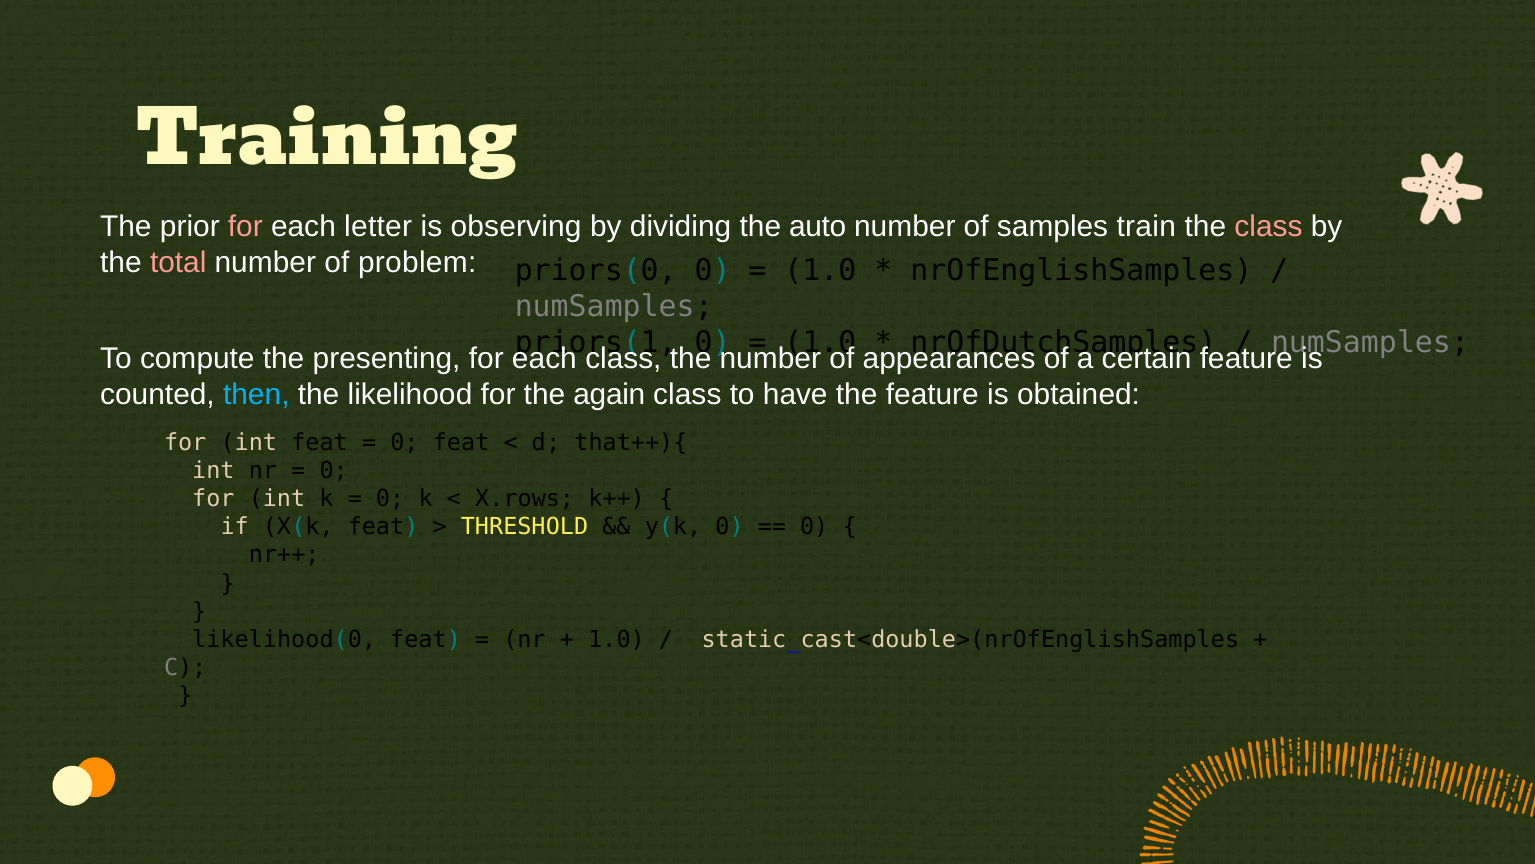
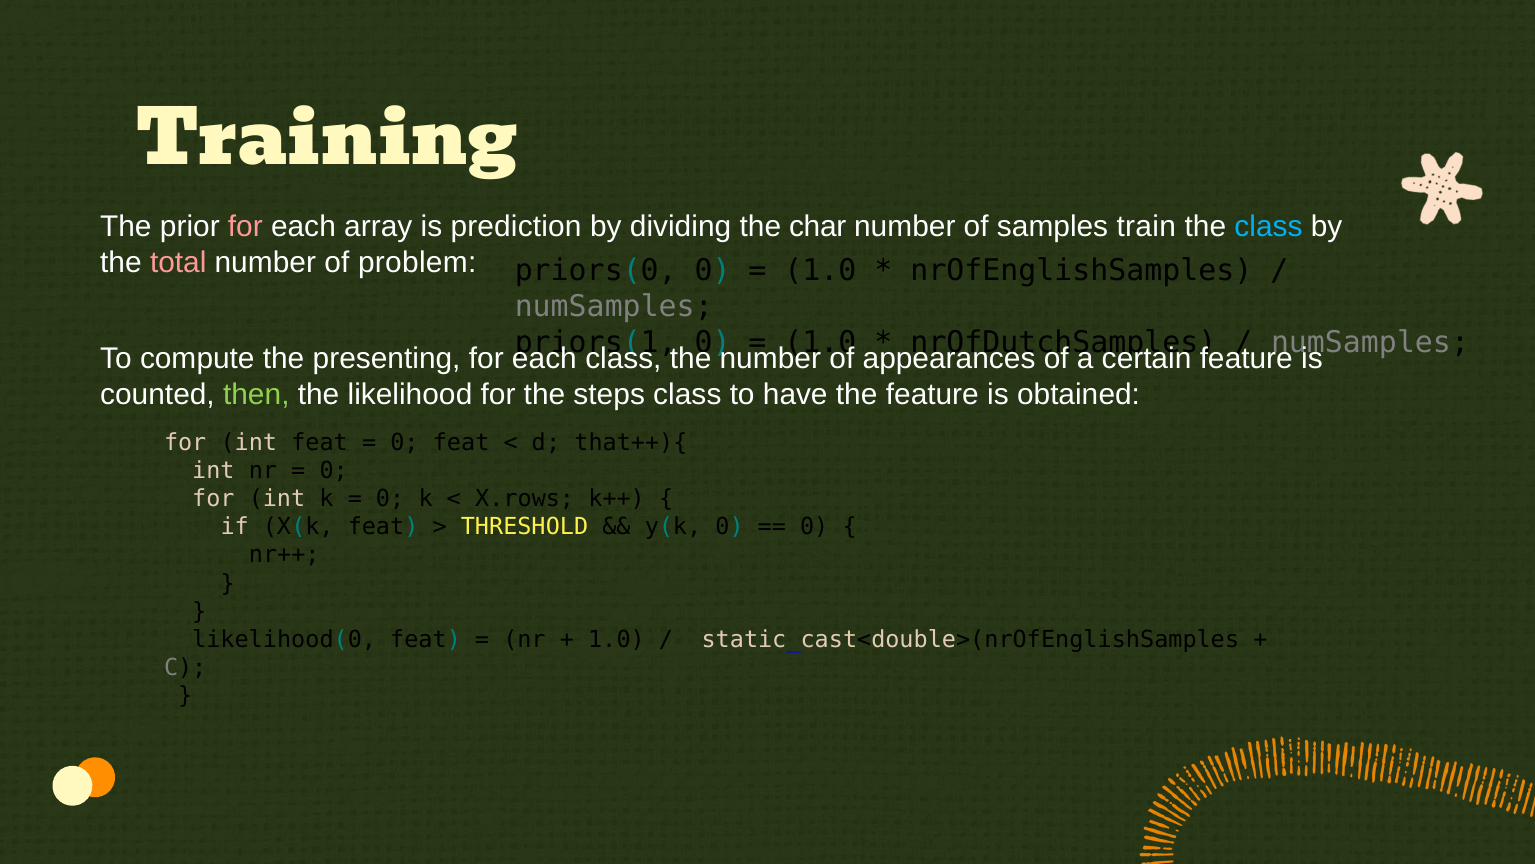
letter: letter -> array (378, 227)
observing: observing -> prediction (516, 227)
auto: auto -> char (818, 227)
class colour: pink -> light blue (1269, 227)
then colour: light blue -> light green (256, 395)
again: again -> steps (609, 395)
